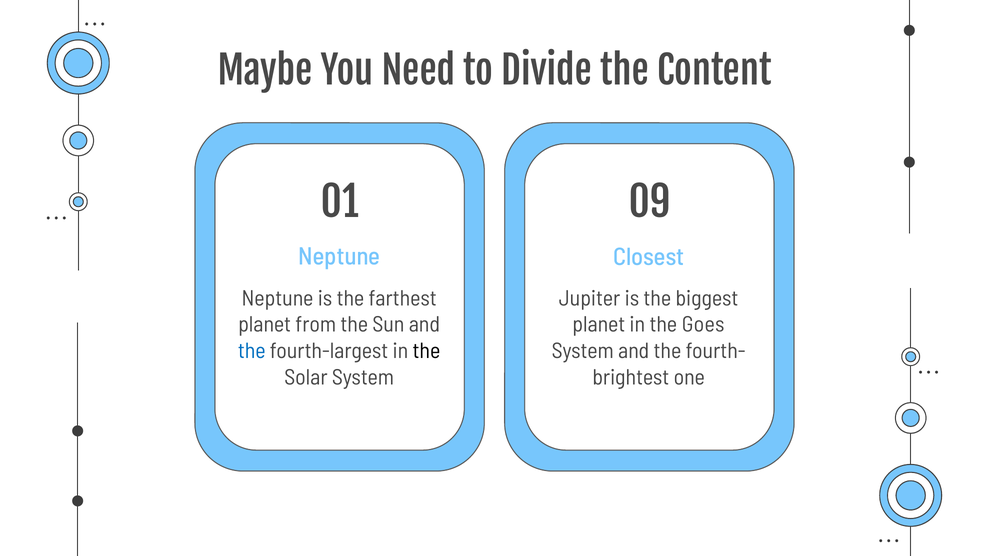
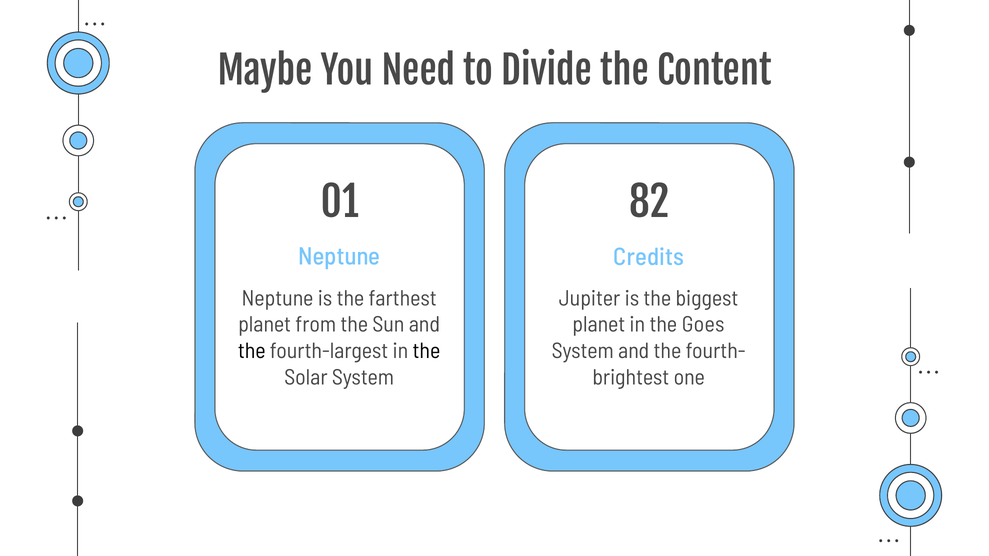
09: 09 -> 82 (649, 204)
Closest: Closest -> Credits (649, 257)
the colour: blue -> black (252, 351)
